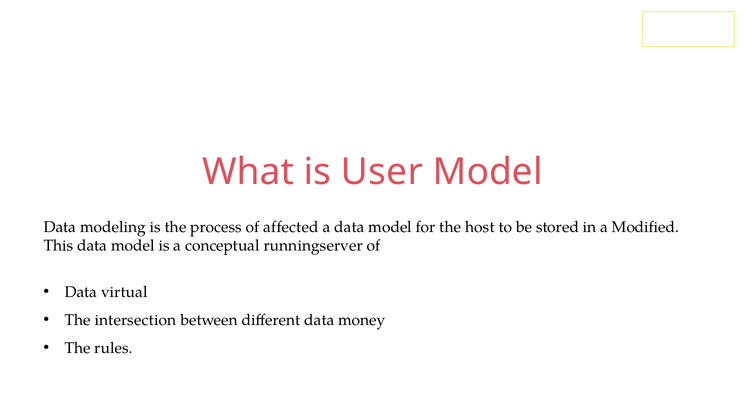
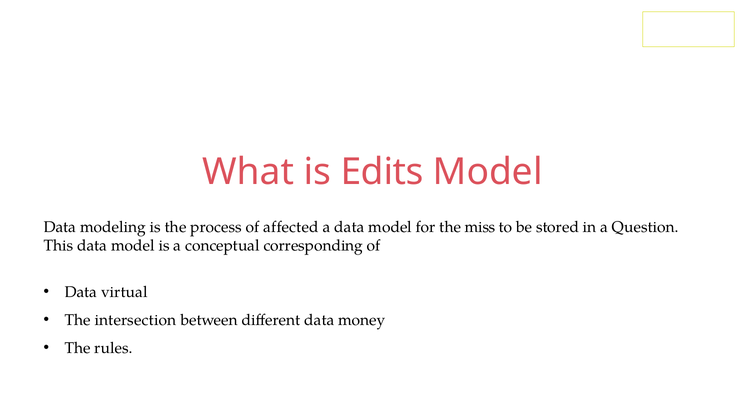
User: User -> Edits (382, 172)
host: host -> miss (480, 227)
Modified: Modified -> Question (645, 227)
runningserver: runningserver -> corresponding (313, 246)
